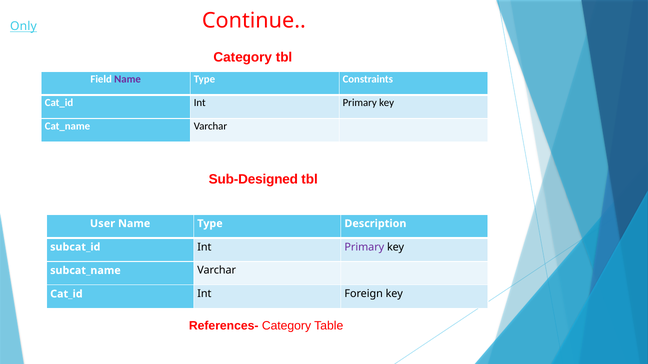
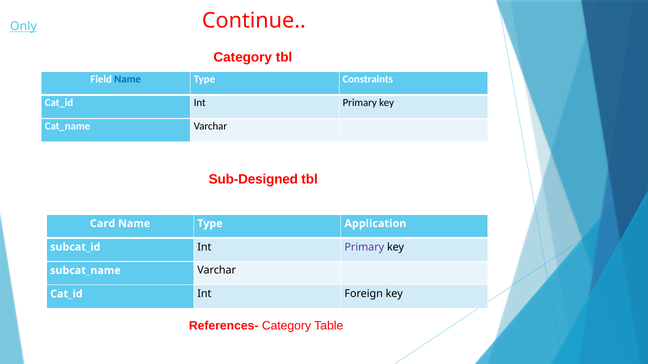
Name colour: purple -> blue (128, 79)
User: User -> Card (103, 224)
Description: Description -> Application (375, 224)
